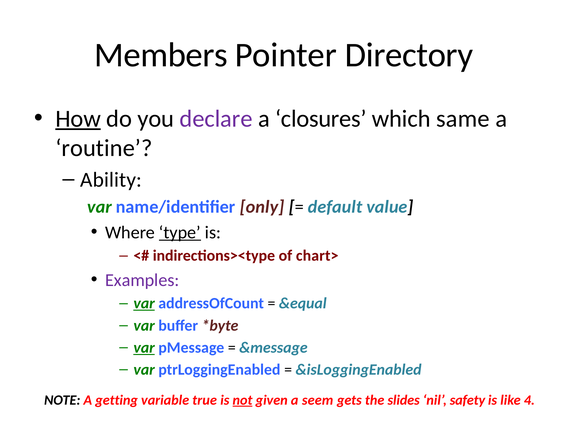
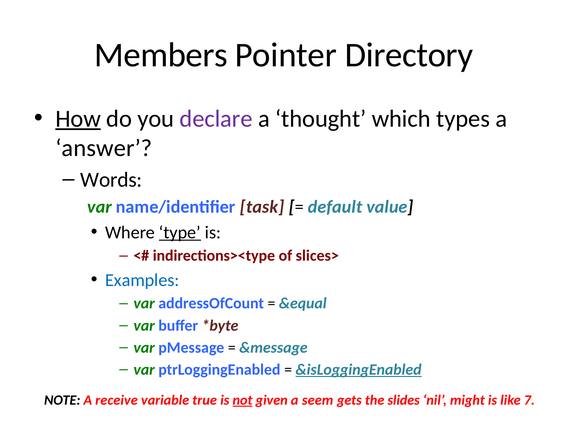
closures: closures -> thought (321, 119)
same: same -> types (463, 119)
routine: routine -> answer (104, 148)
Ability: Ability -> Words (111, 180)
only: only -> task (262, 207)
chart>: chart> -> slices> (317, 256)
Examples colour: purple -> blue (142, 280)
var underline: present -> none (144, 303)
var underline: present -> none (144, 348)
&isLoggingEnabled underline: none -> present (359, 370)
getting: getting -> receive (117, 400)
safety: safety -> might (467, 400)
4: 4 -> 7 (529, 400)
